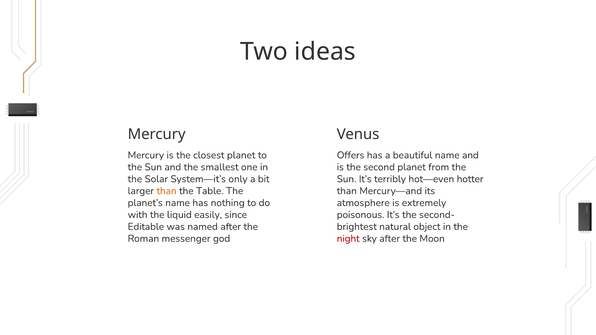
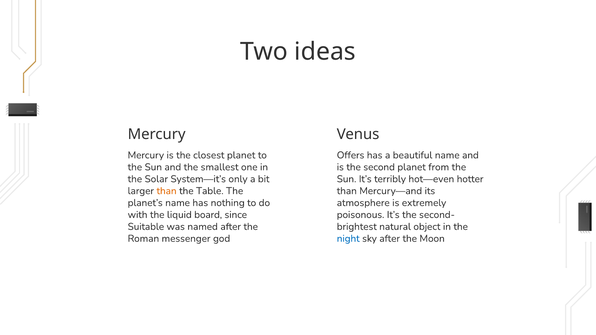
easily: easily -> board (208, 215)
Editable: Editable -> Suitable (146, 227)
night colour: red -> blue (348, 239)
